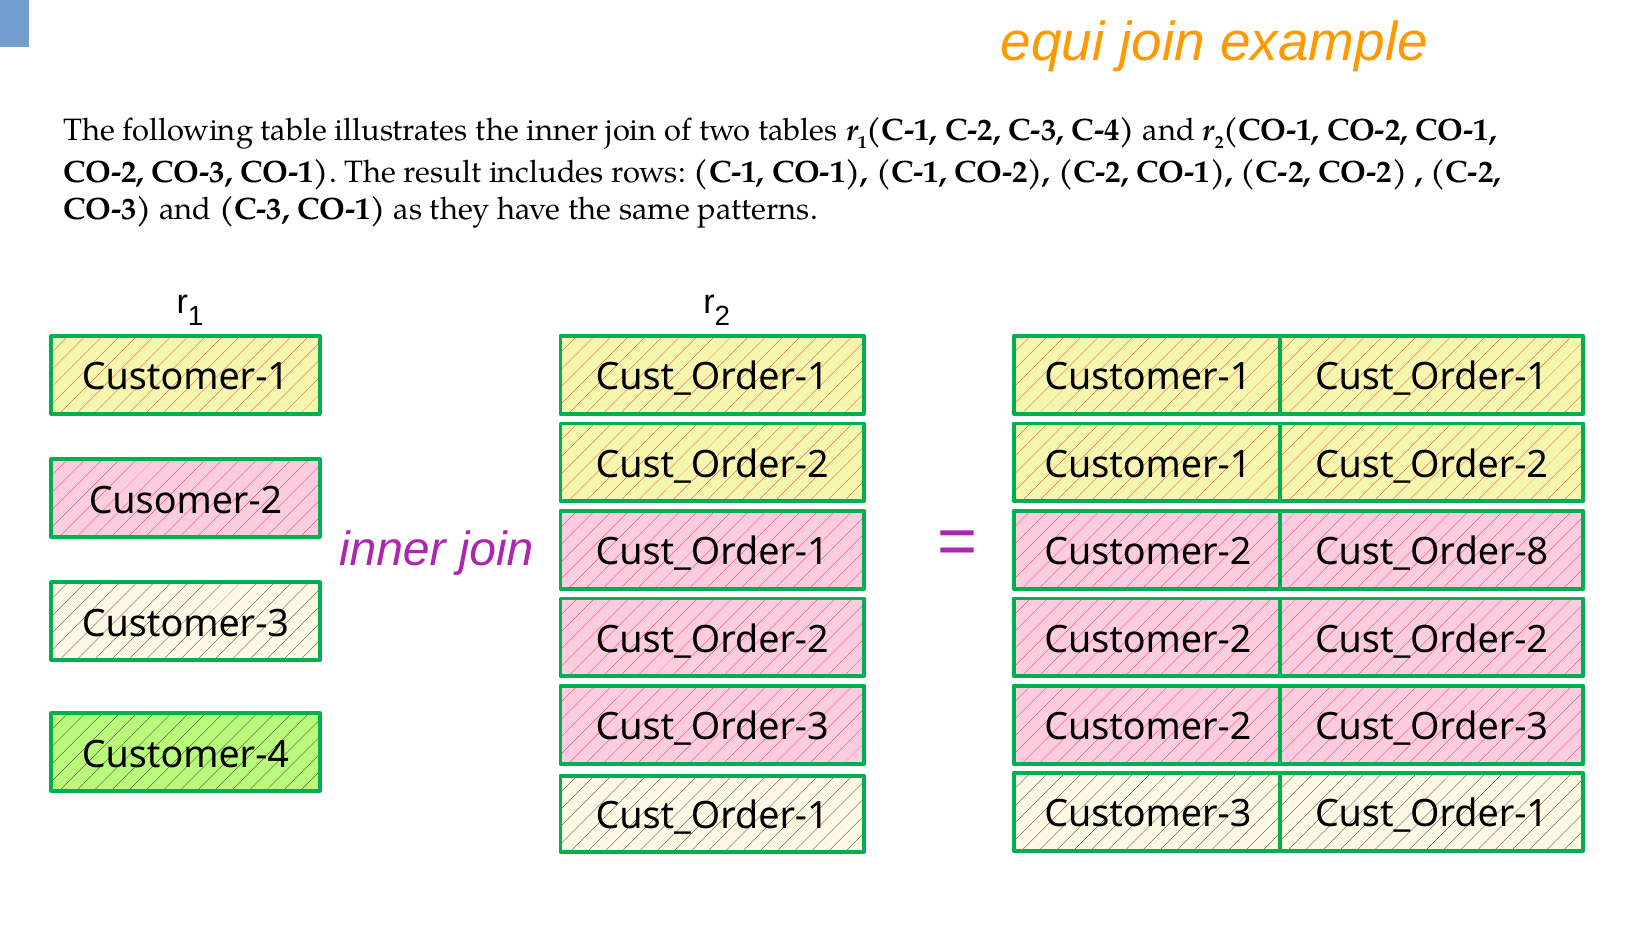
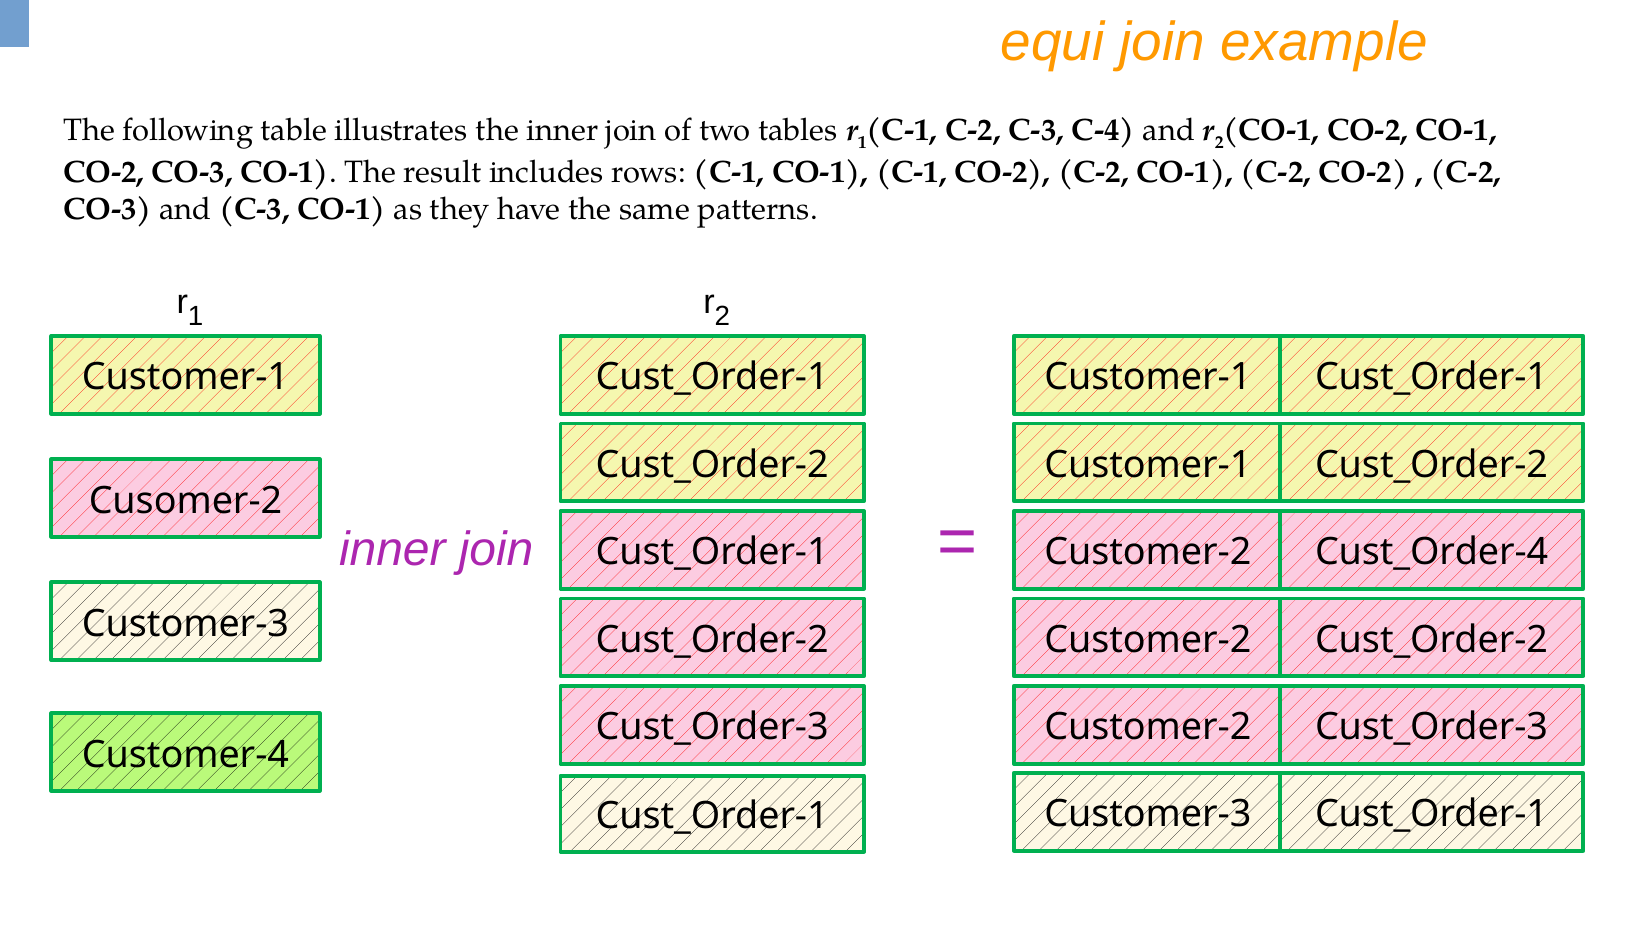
Cust_Order-8: Cust_Order-8 -> Cust_Order-4 (1432, 552)
